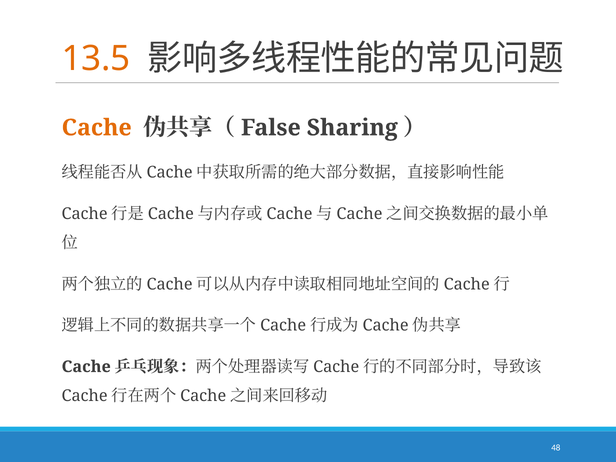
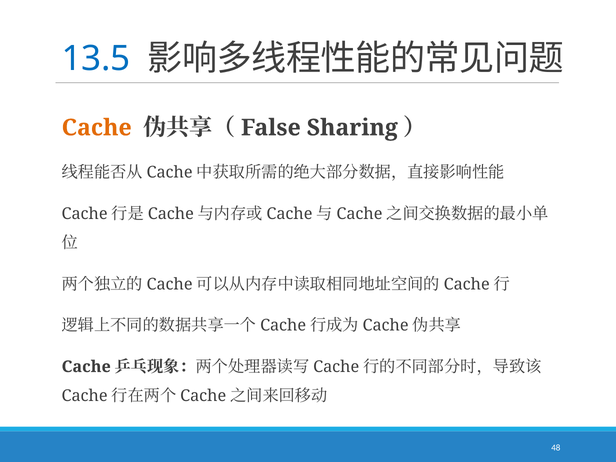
13.5 colour: orange -> blue (96, 59)
